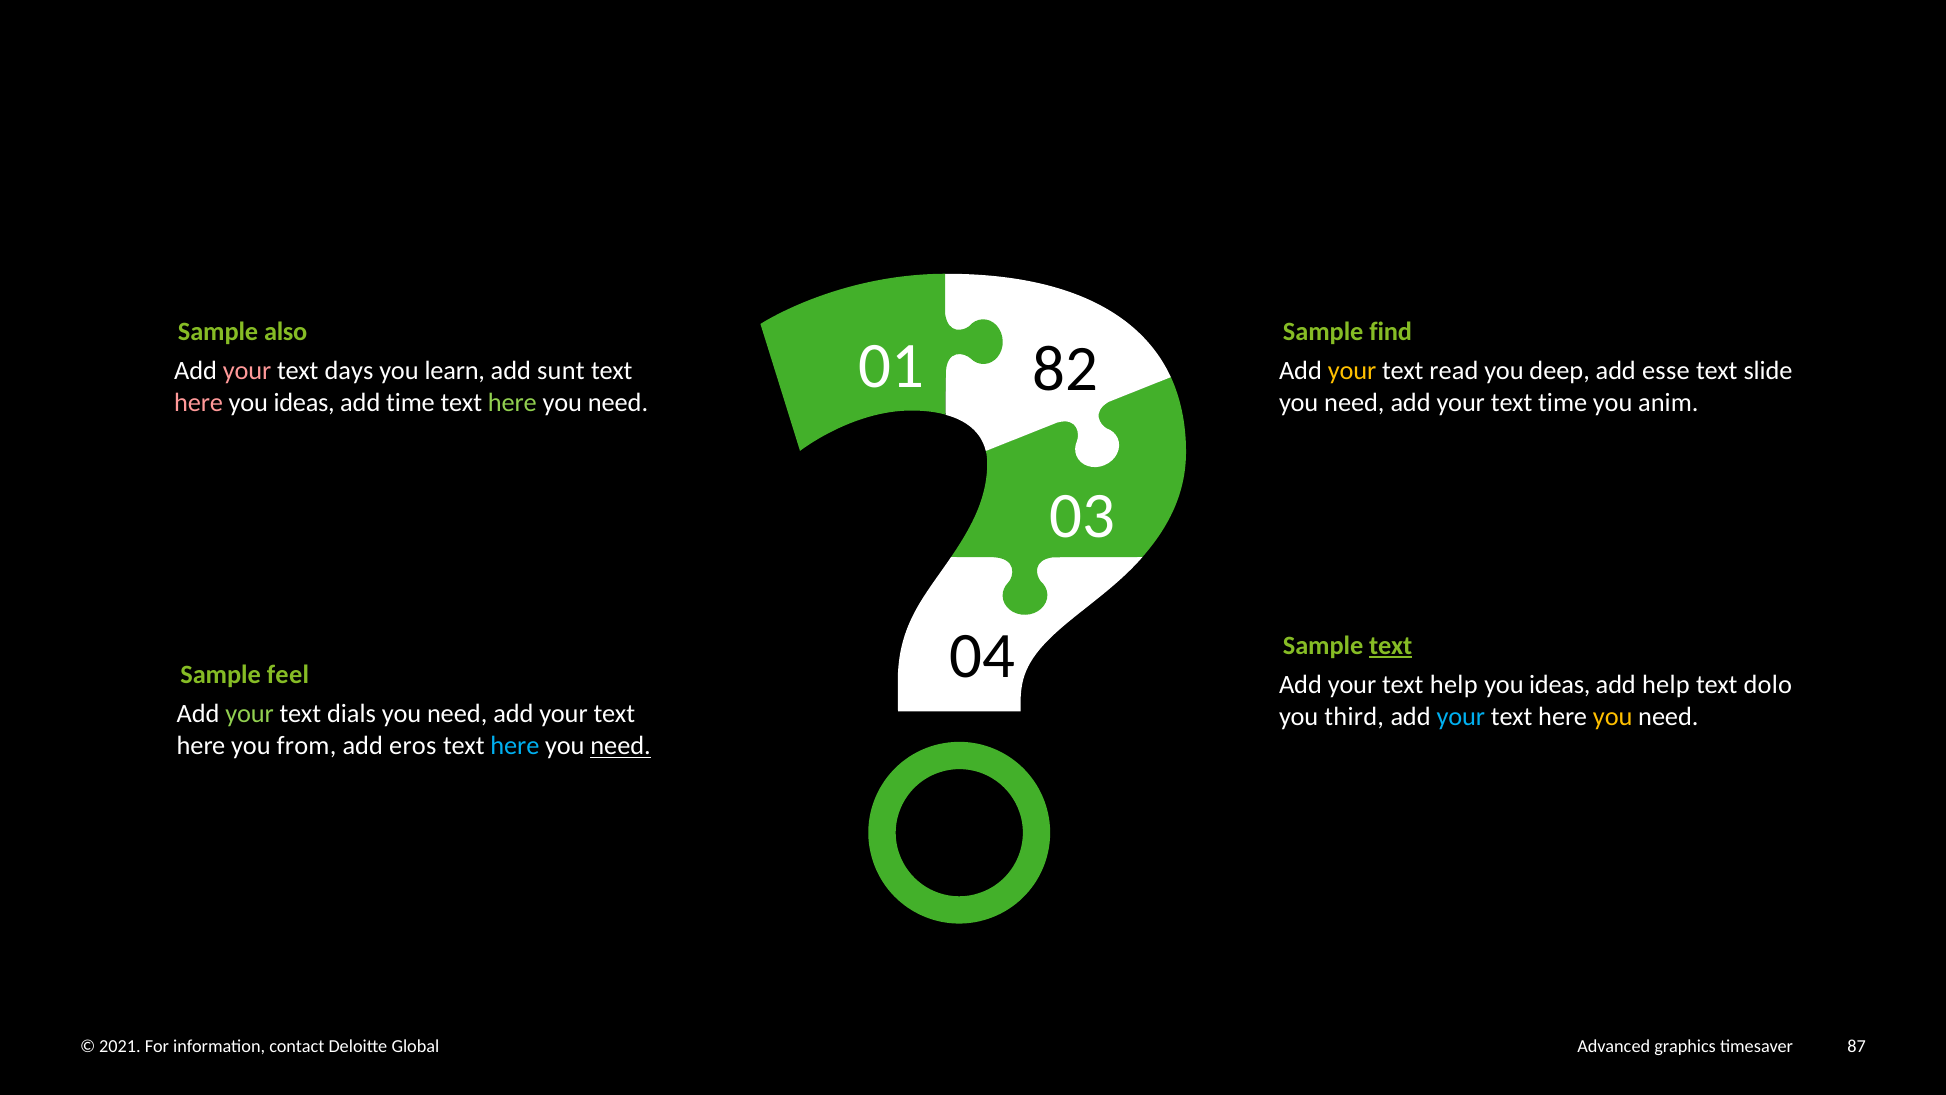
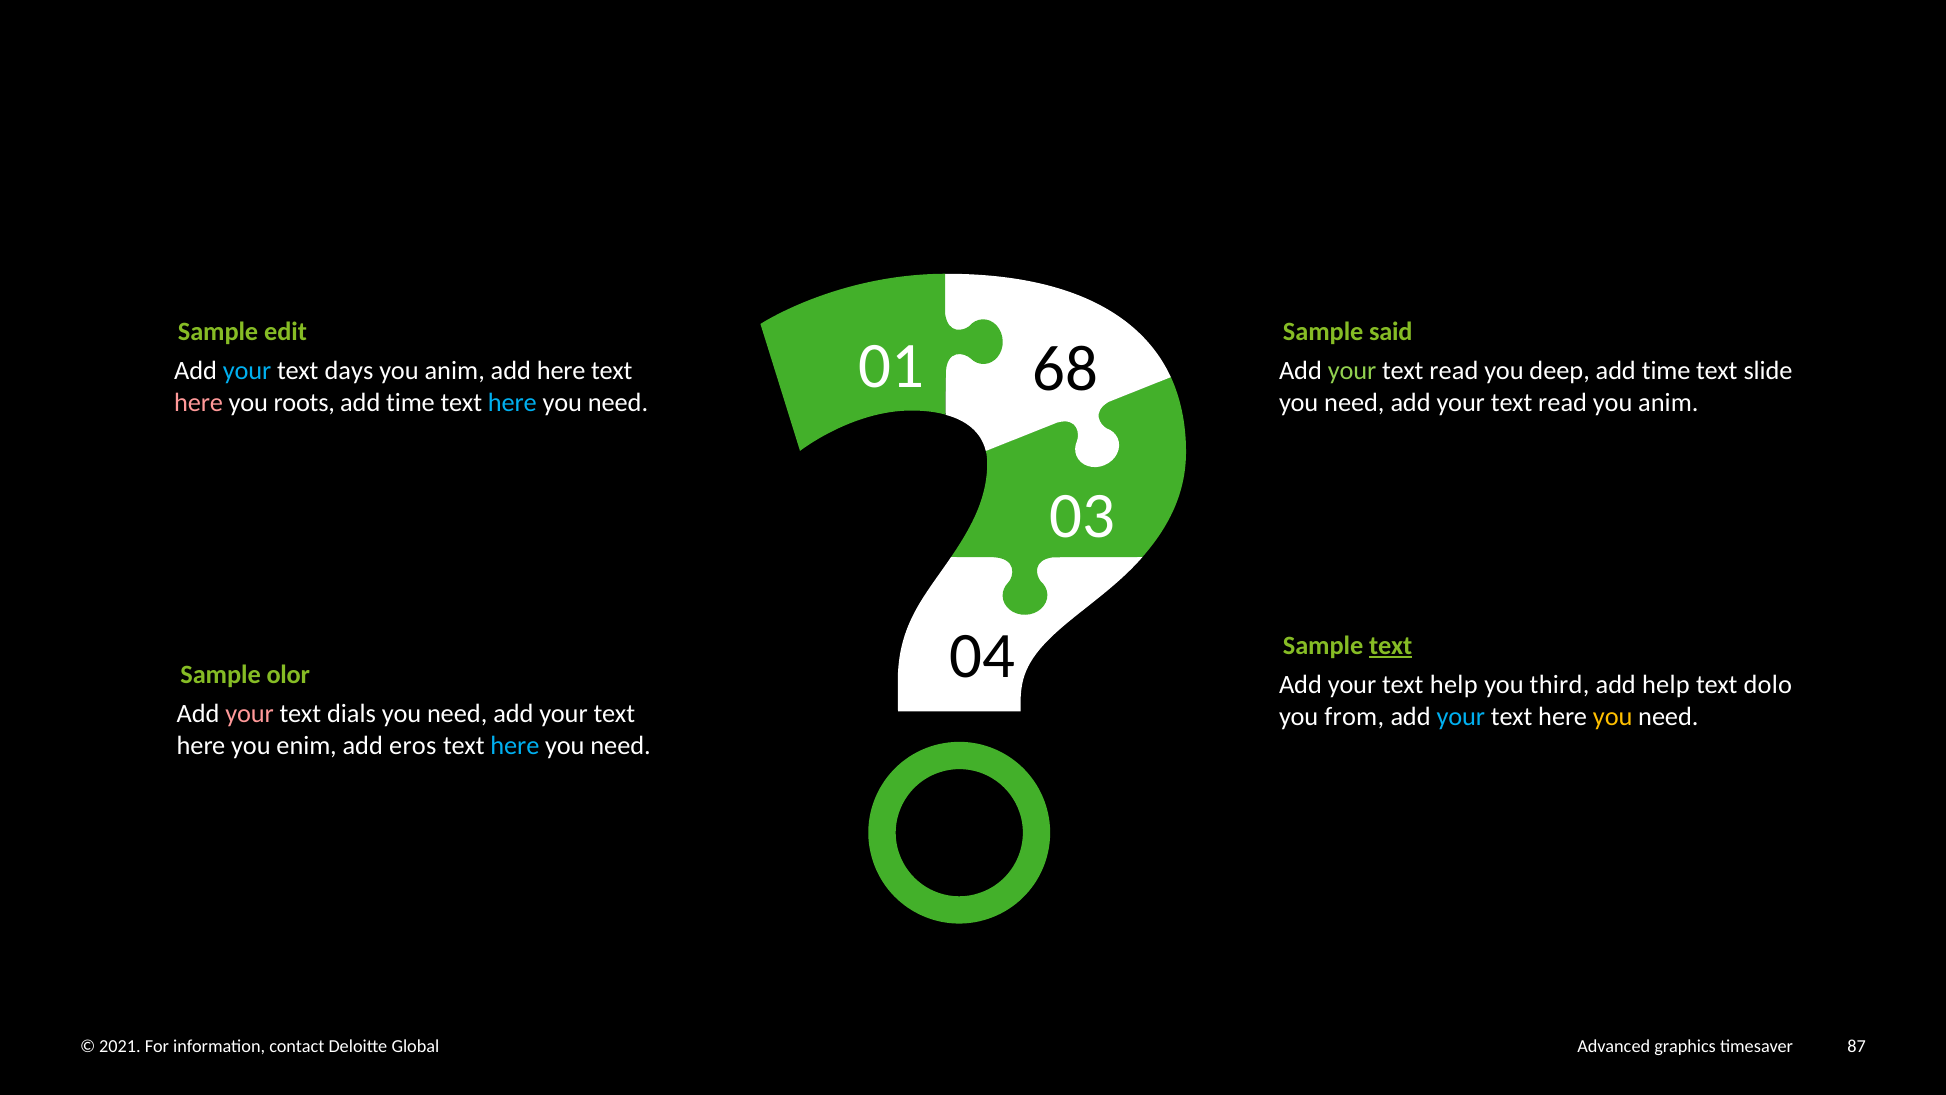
also: also -> edit (286, 332)
find: find -> said (1391, 332)
82: 82 -> 68 (1066, 369)
your colour: pink -> light blue (247, 371)
learn: learn -> anim (455, 371)
add sunt: sunt -> here (561, 371)
your colour: yellow -> light green (1352, 371)
esse: esse -> time (1666, 371)
ideas: ideas -> roots (304, 403)
here colour: light green -> light blue (512, 403)
time: time -> read (1563, 403)
feel: feel -> olor (288, 675)
ideas: ideas -> third (1560, 685)
your colour: light green -> pink (250, 714)
third: third -> from (1354, 717)
from: from -> enim (307, 746)
need underline: present -> none (621, 746)
